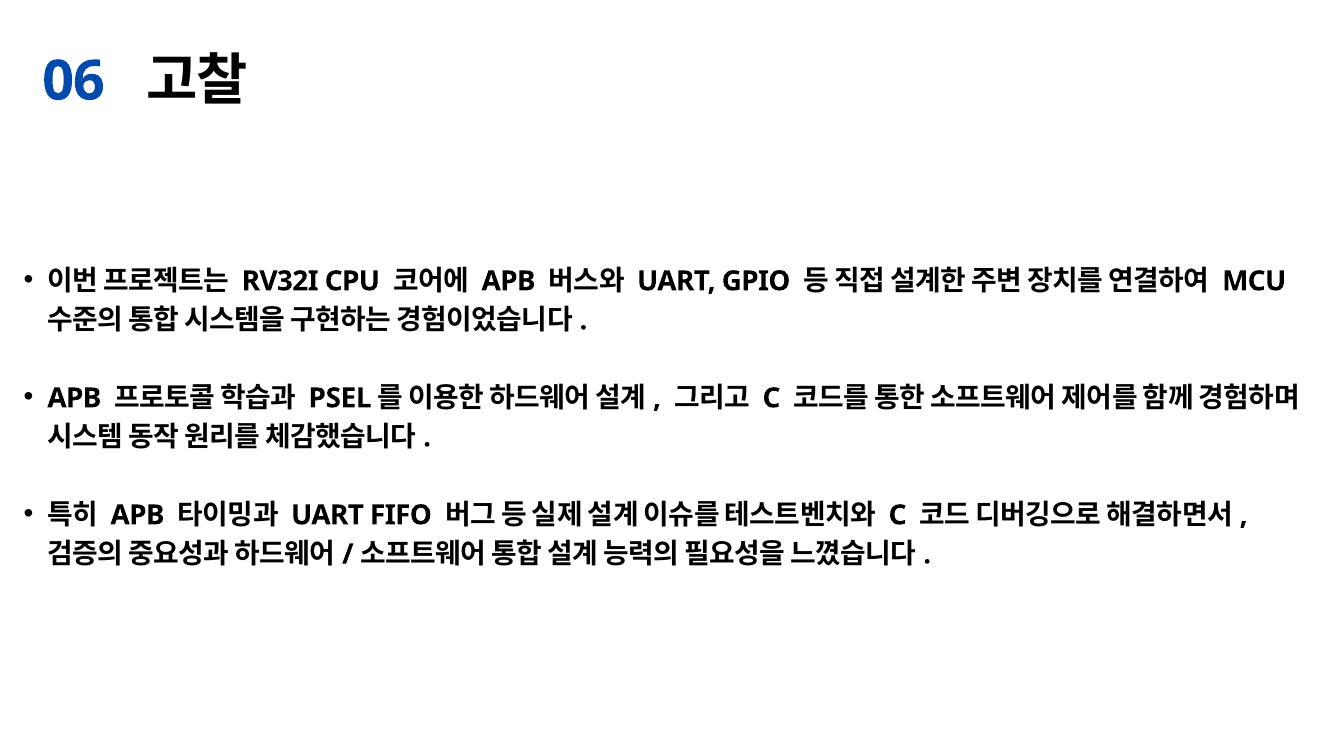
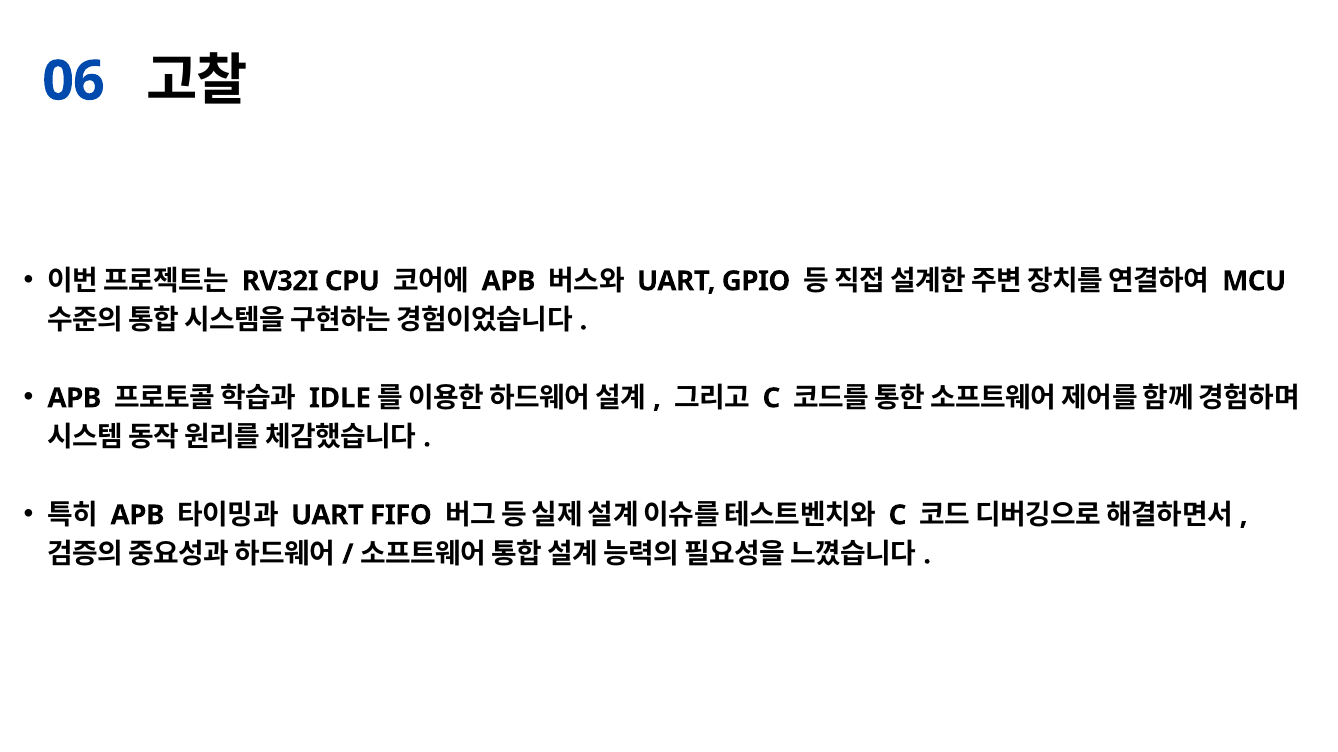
PSEL: PSEL -> IDLE (340, 398)
